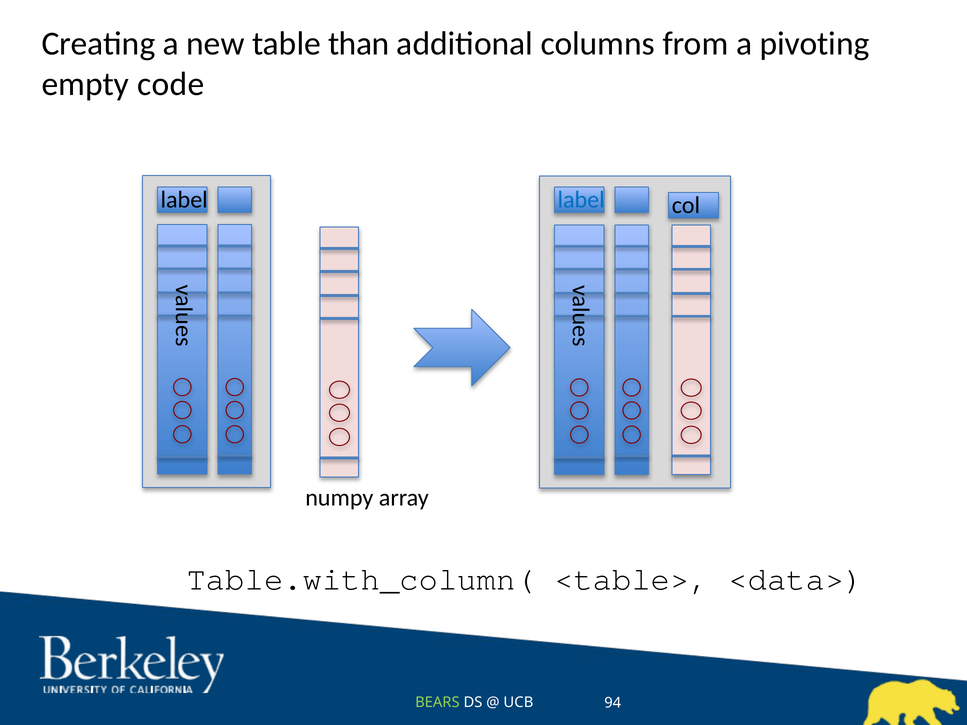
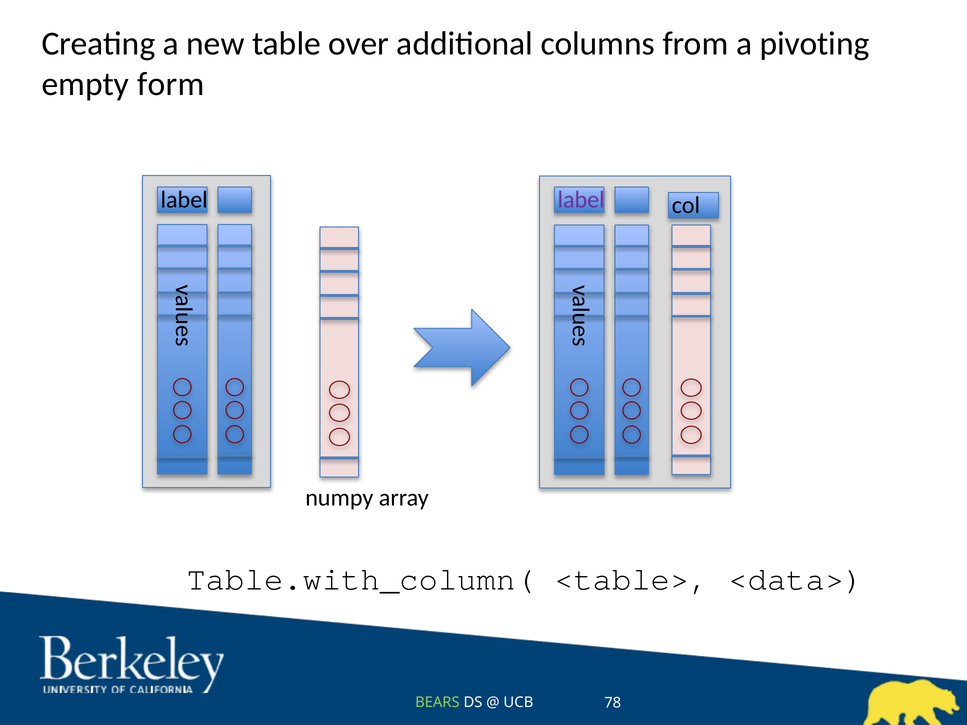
than: than -> over (359, 44)
code: code -> form (171, 84)
label colour: blue -> purple (581, 200)
94: 94 -> 78 (613, 703)
